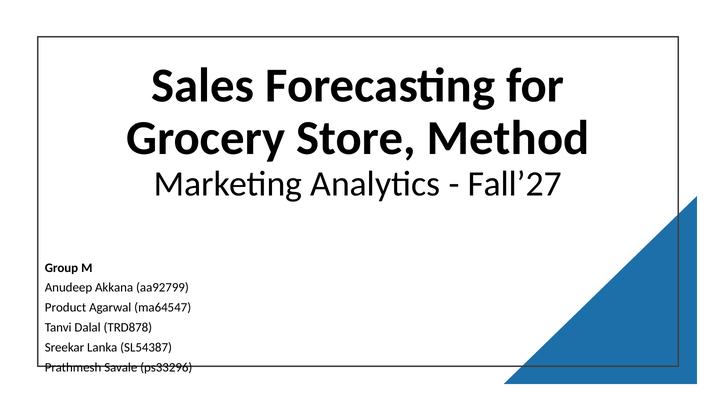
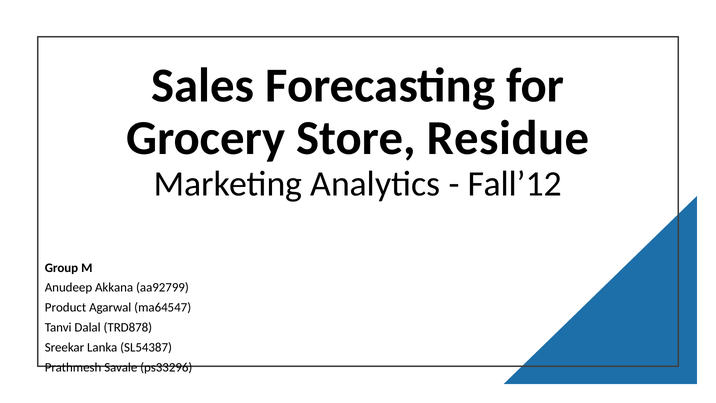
Method: Method -> Residue (508, 138)
Fall’27: Fall’27 -> Fall’12 (515, 184)
